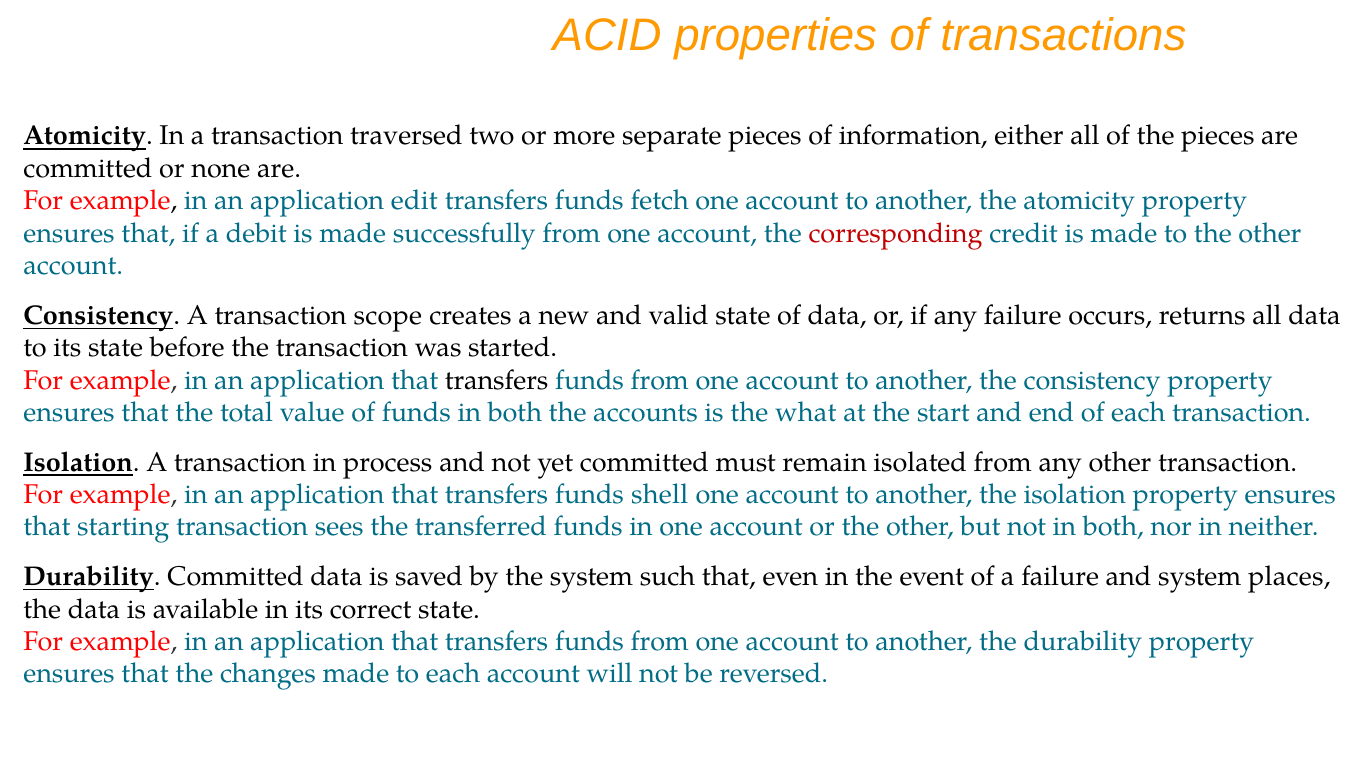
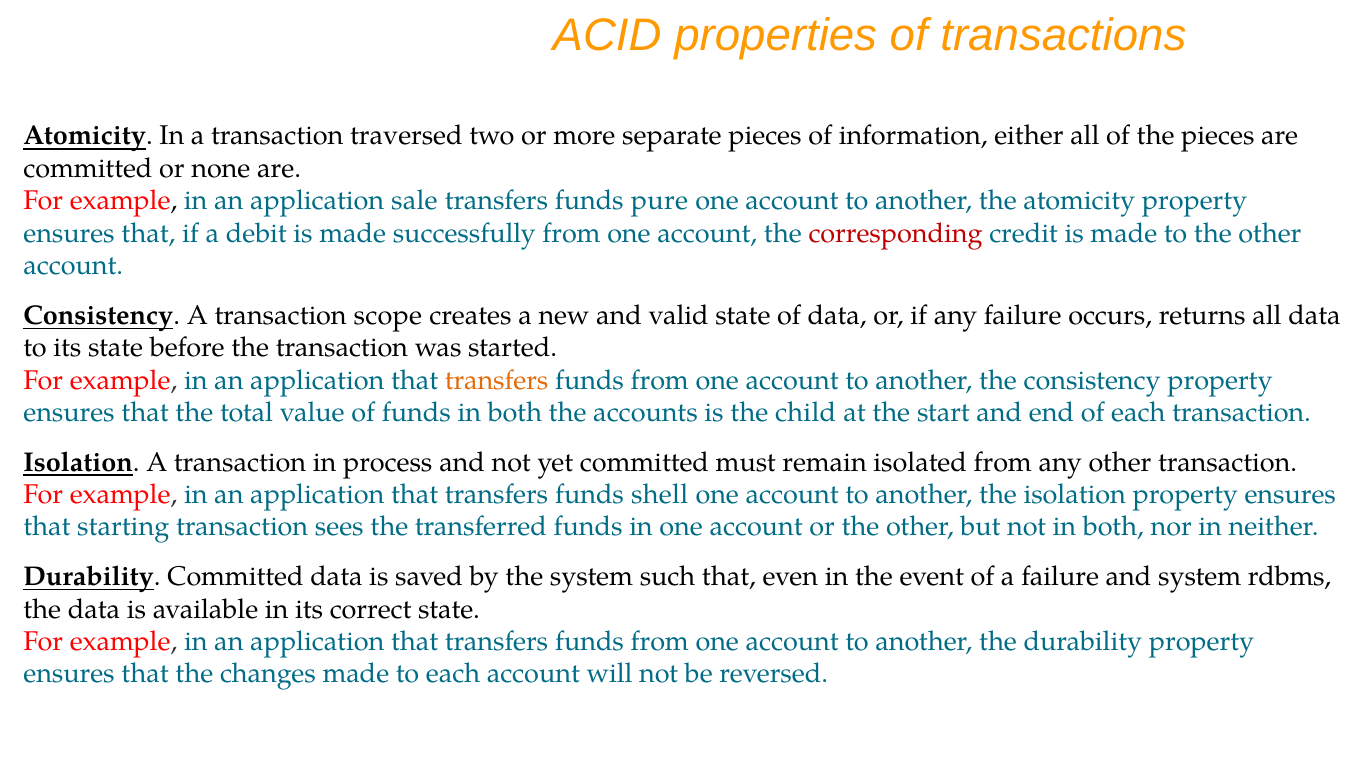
edit: edit -> sale (414, 201)
fetch: fetch -> pure (659, 201)
transfers colour: black -> orange (497, 380)
what: what -> child (806, 413)
places: places -> rdbms (1290, 577)
